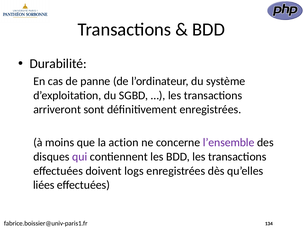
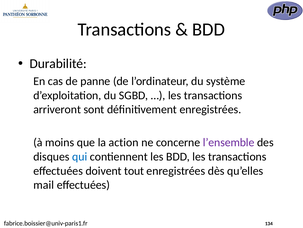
qui colour: purple -> blue (80, 156)
logs: logs -> tout (134, 170)
liées: liées -> mail (44, 184)
